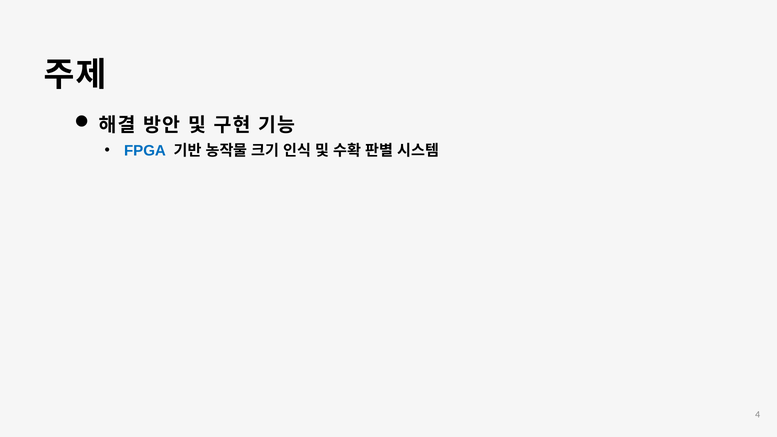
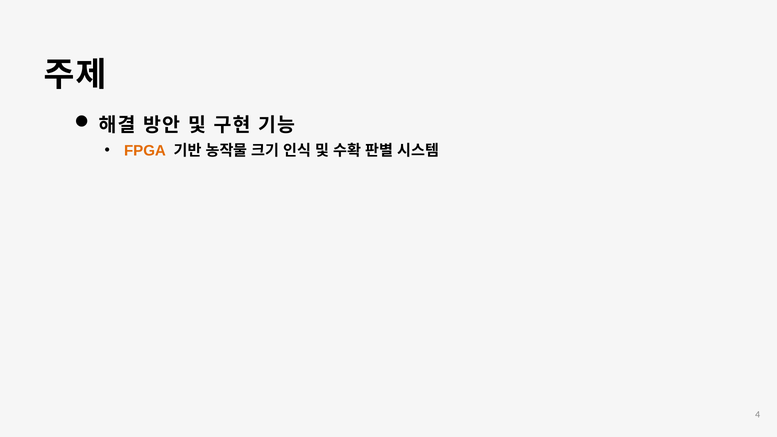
FPGA colour: blue -> orange (145, 151)
